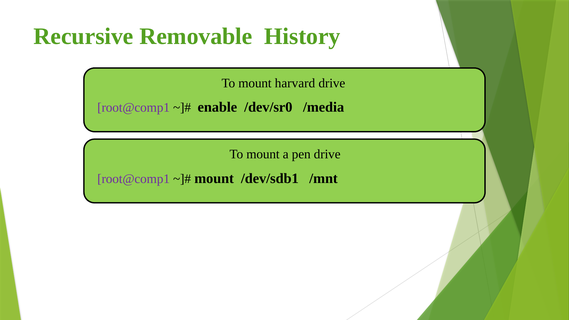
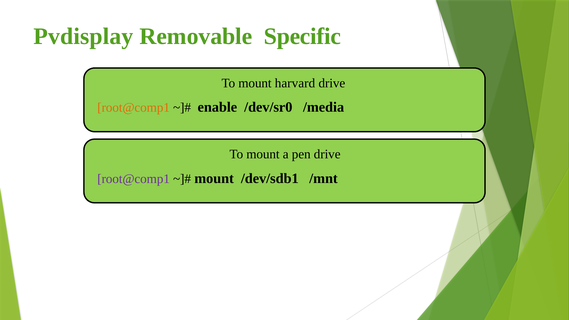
Recursive: Recursive -> Pvdisplay (83, 36)
History: History -> Specific (302, 36)
root@comp1 colour: purple -> orange (134, 108)
